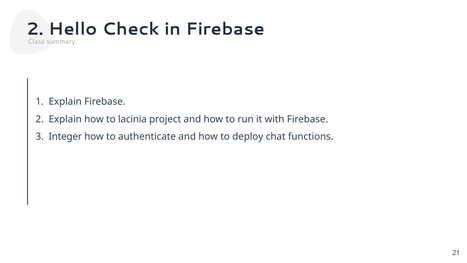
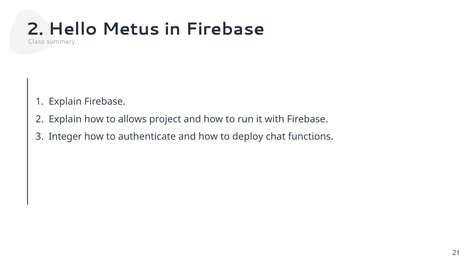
Check: Check -> Metus (131, 29)
lacinia: lacinia -> allows (132, 119)
